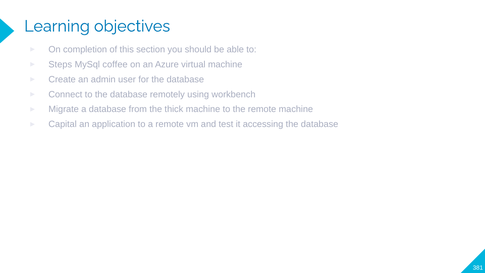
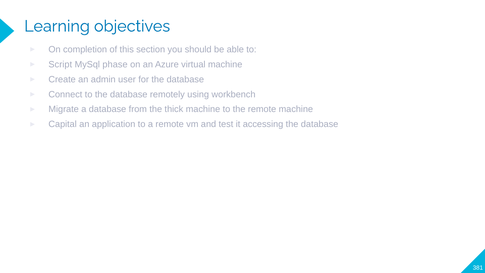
Steps: Steps -> Script (60, 64)
coffee: coffee -> phase (115, 64)
